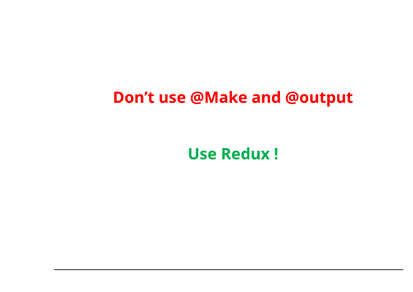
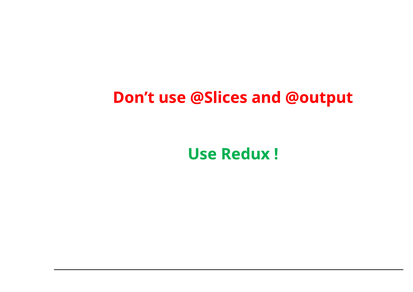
@Make: @Make -> @Slices (219, 98)
